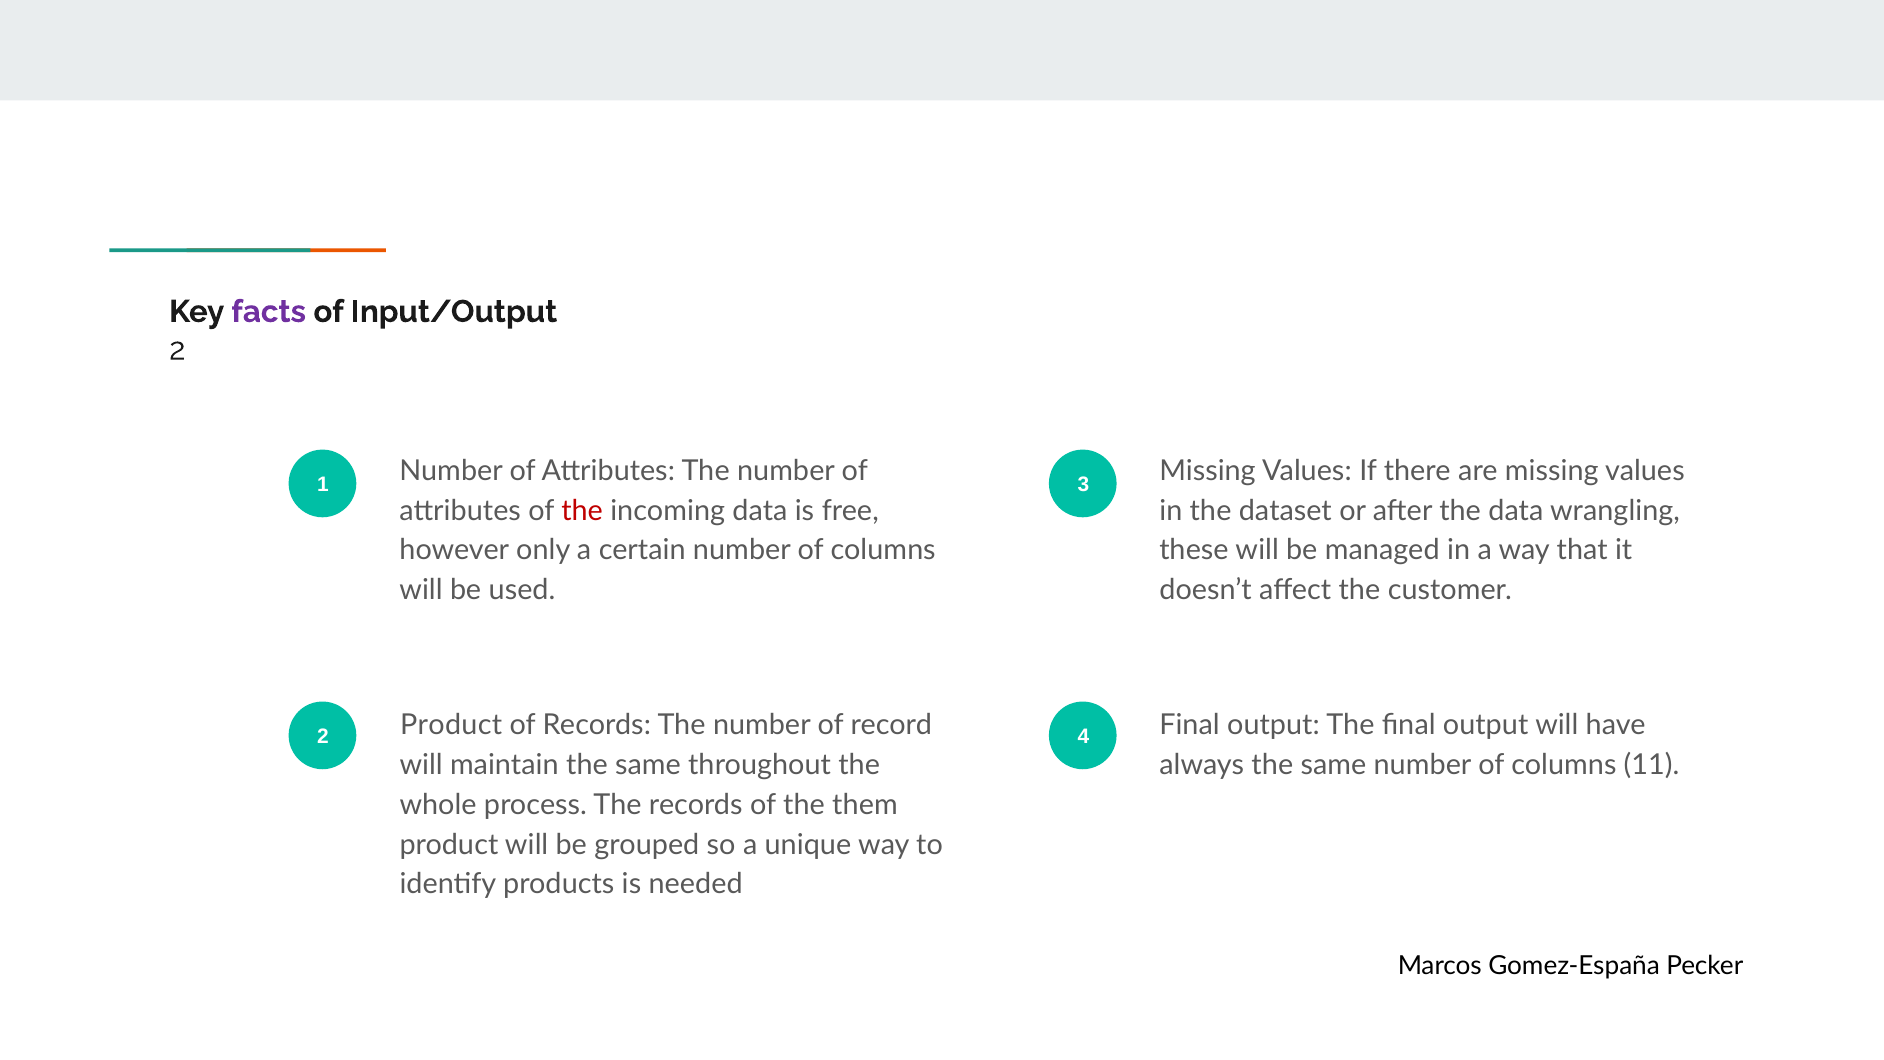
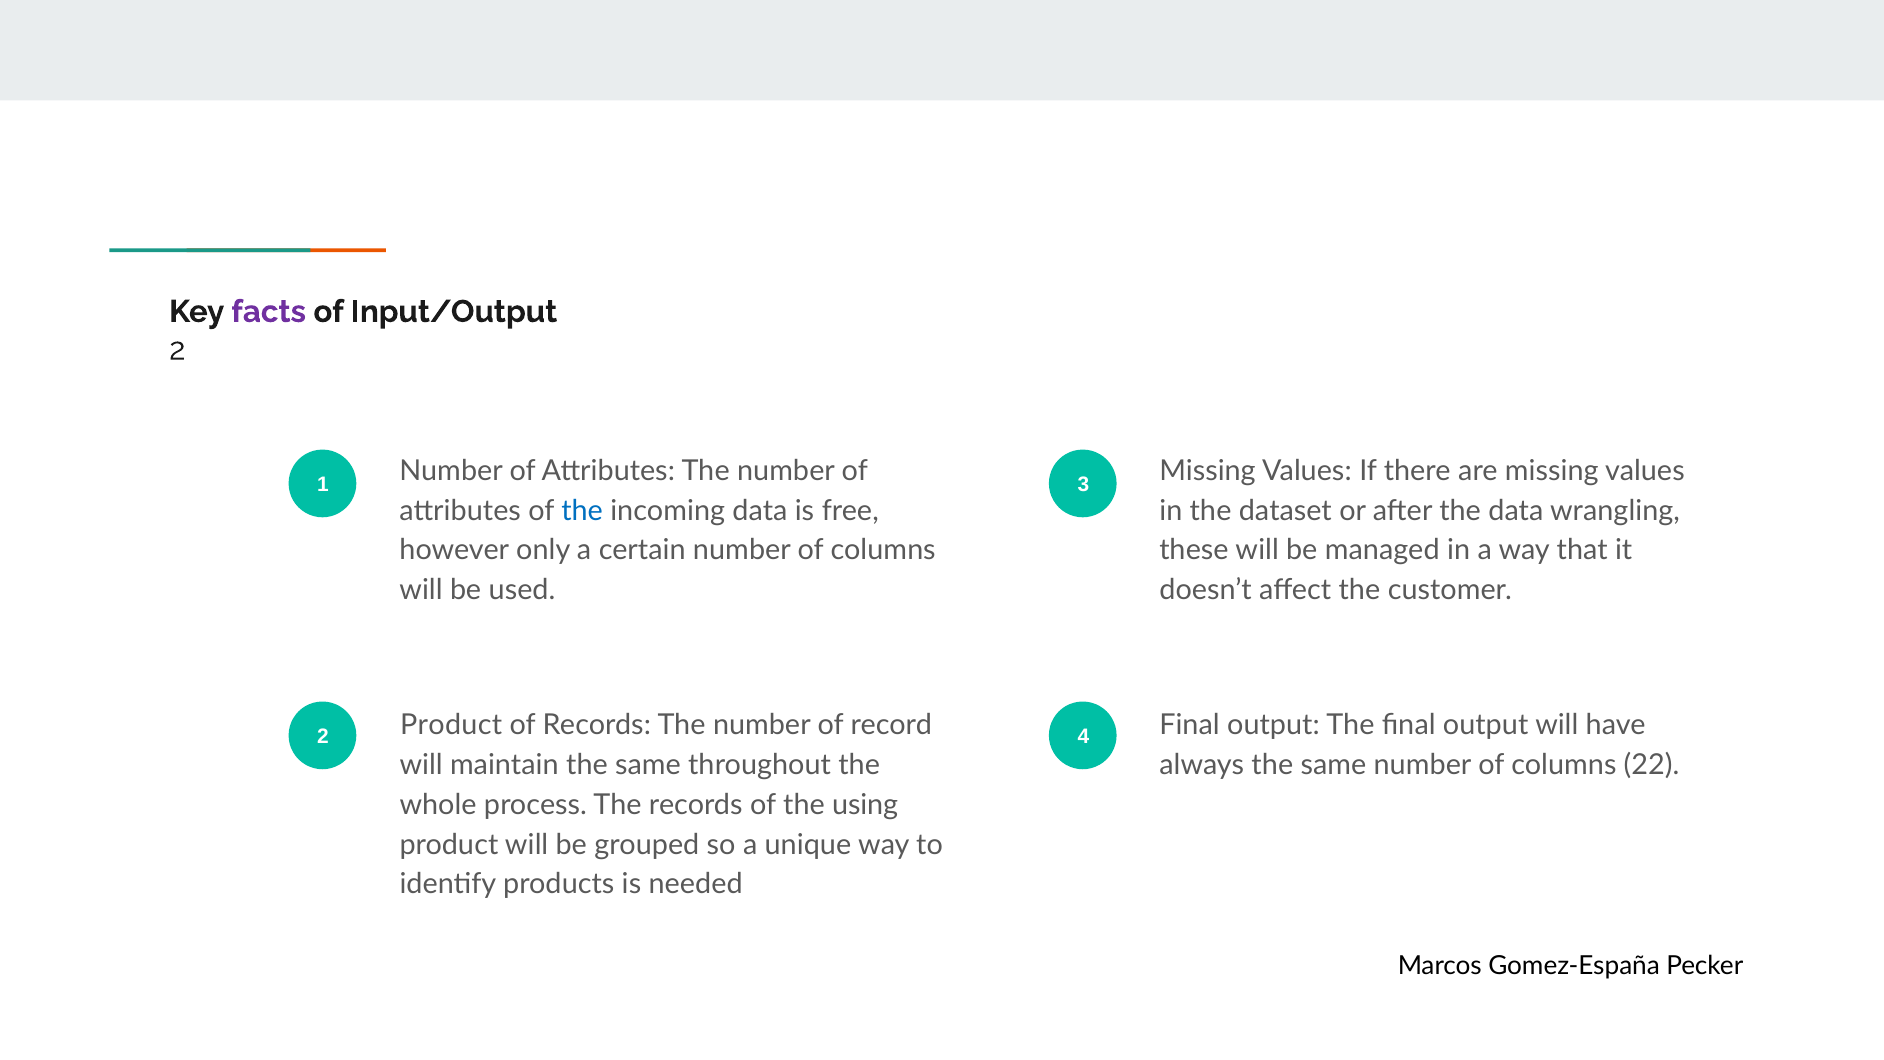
the colour: red -> blue (582, 510)
11: 11 -> 22 (1652, 765)
them: them -> using (865, 805)
